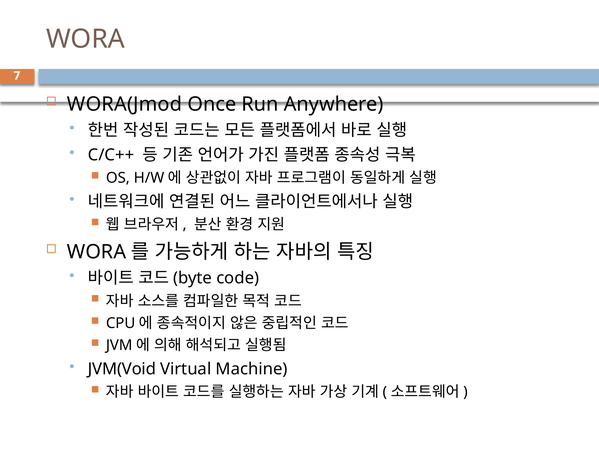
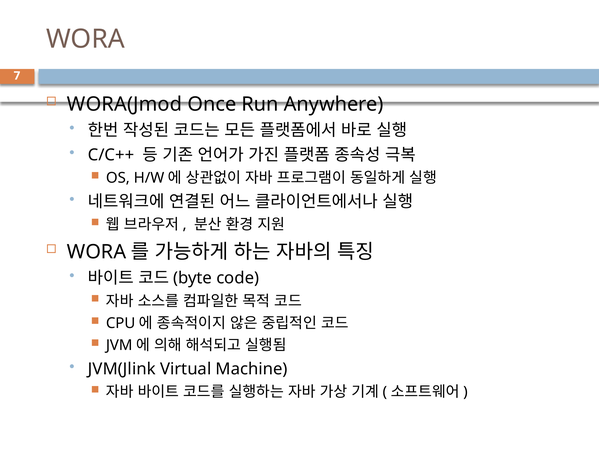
JVM(Void: JVM(Void -> JVM(Jlink (122, 369)
